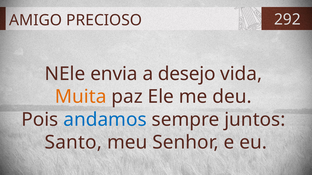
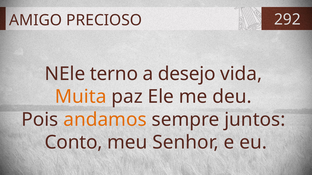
envia: envia -> terno (114, 74)
andamos colour: blue -> orange (105, 120)
Santo: Santo -> Conto (74, 143)
